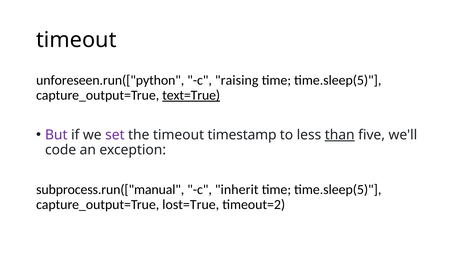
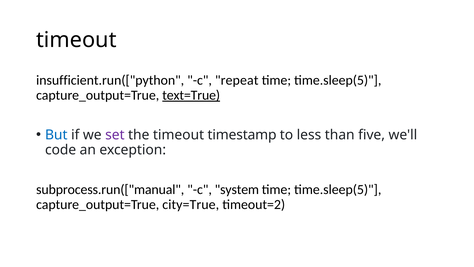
unforeseen.run(["python: unforeseen.run(["python -> insufficient.run(["python (110, 80)
raising: raising -> repeat (237, 80)
But colour: purple -> blue (56, 135)
than underline: present -> none (340, 135)
inherit: inherit -> system (237, 189)
lost=True: lost=True -> city=True (191, 204)
